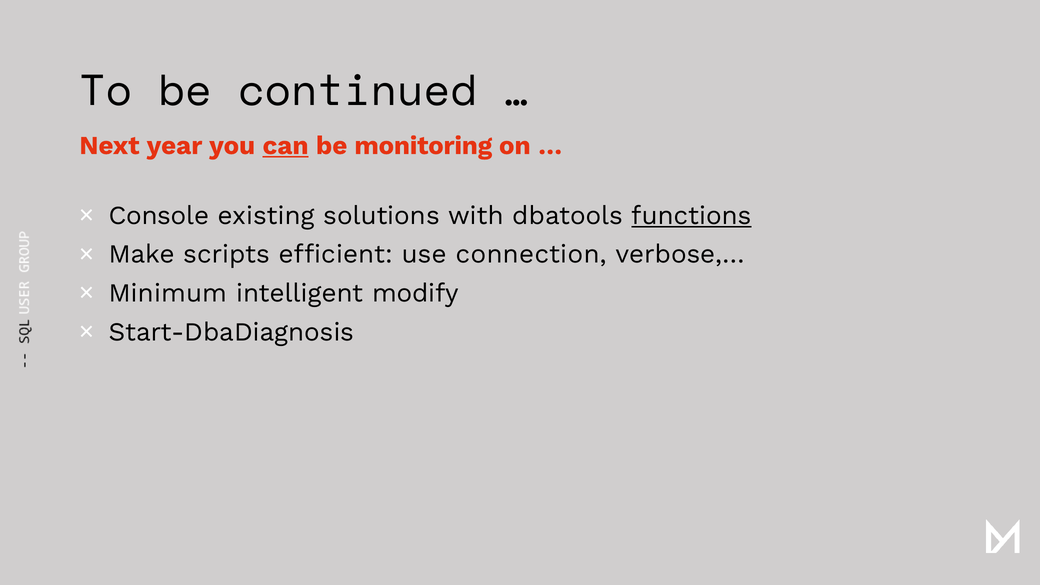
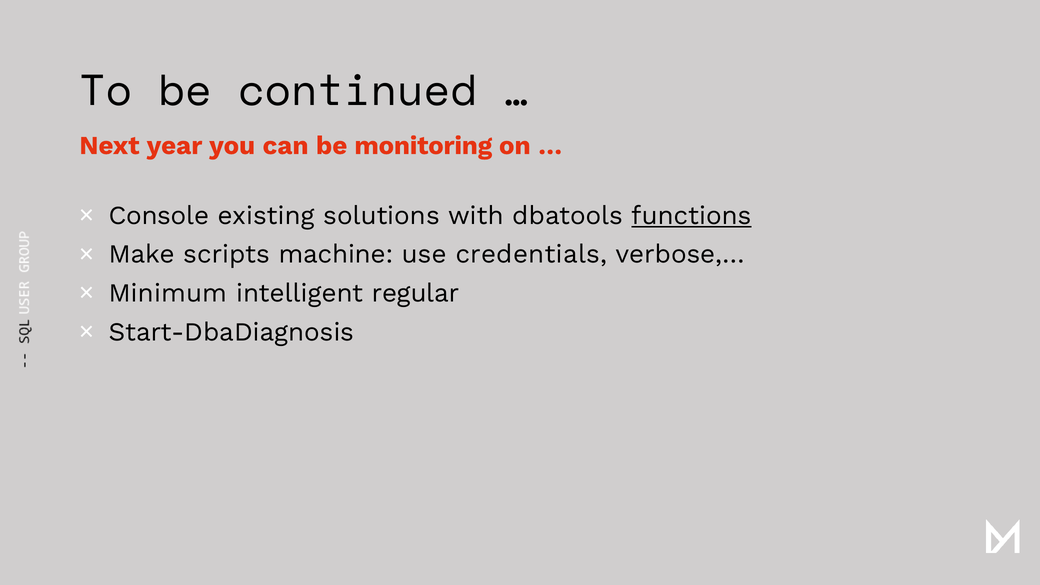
can underline: present -> none (286, 145)
efficient: efficient -> machine (336, 254)
connection: connection -> credentials (531, 254)
modify: modify -> regular (416, 293)
